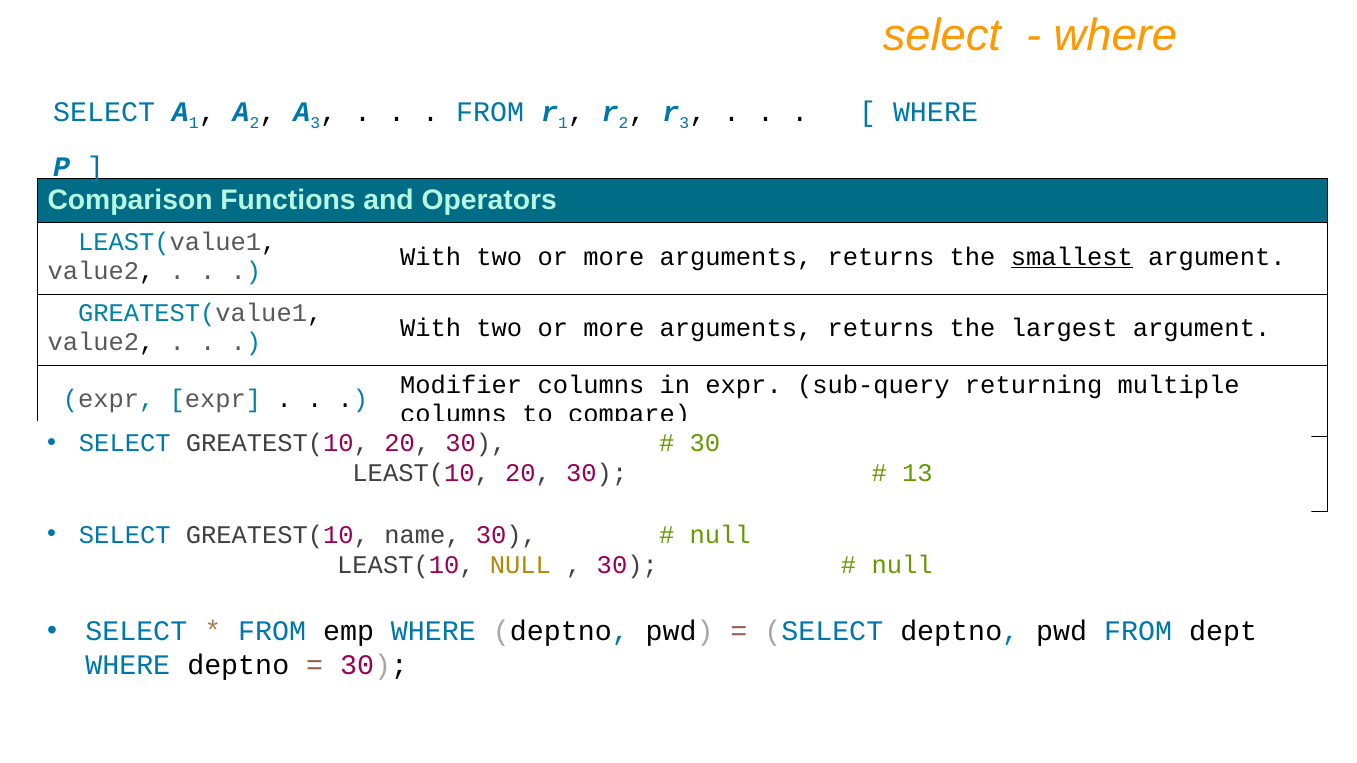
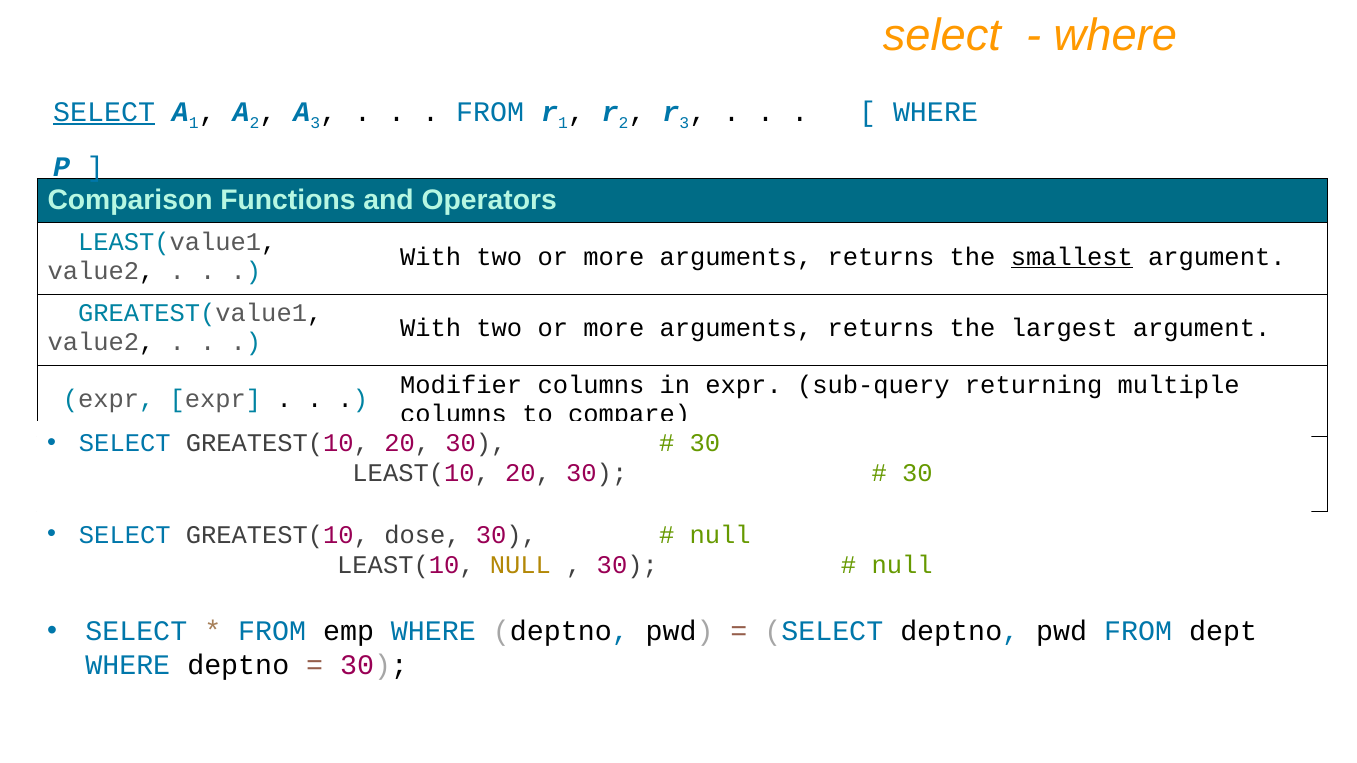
SELECT underline: none -> present (104, 112)
13: 13 -> 30 (917, 474)
name: name -> dose (422, 535)
